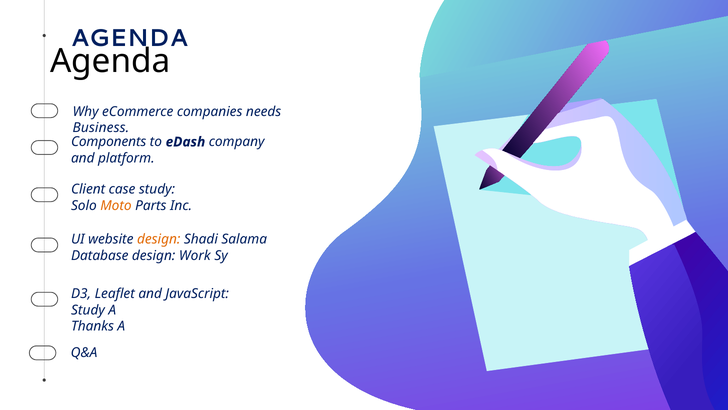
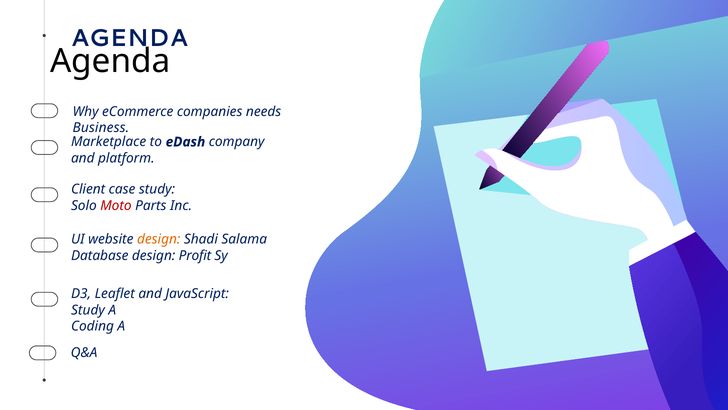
Components: Components -> Marketplace (109, 142)
Moto colour: orange -> red (116, 205)
Work: Work -> Profit (195, 255)
Thanks: Thanks -> Coding (92, 326)
